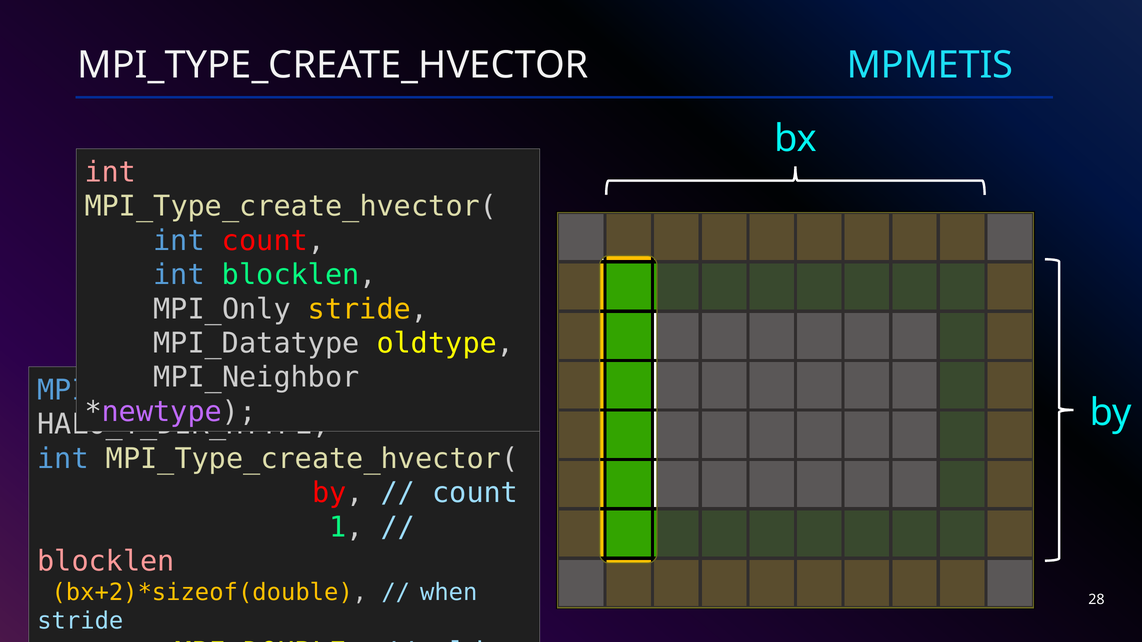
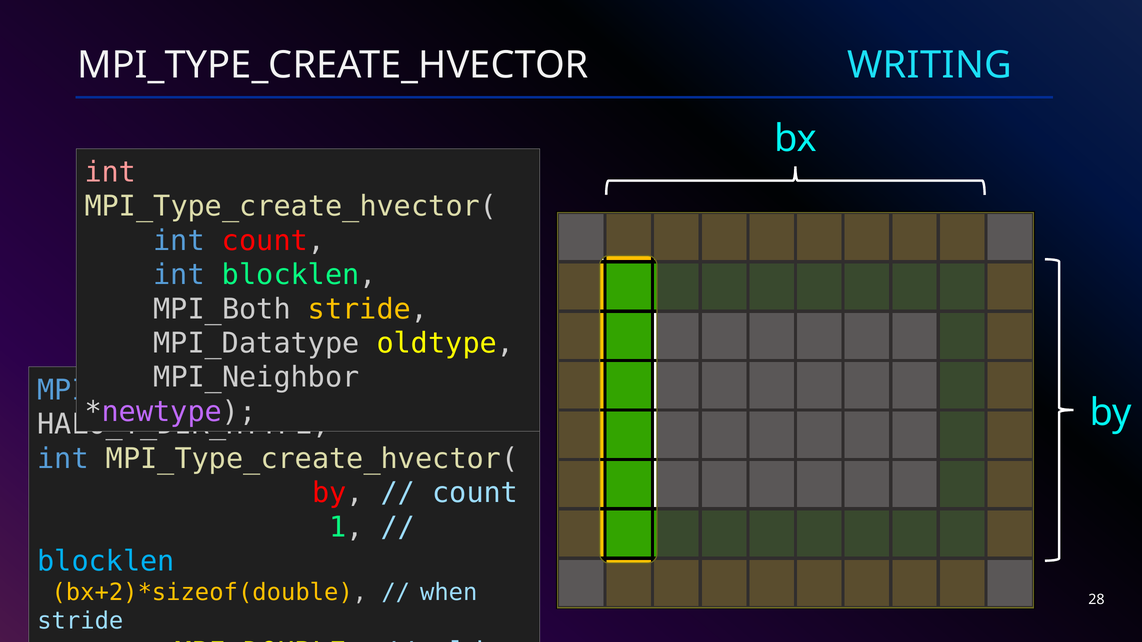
MPMETIS: MPMETIS -> WRITING (930, 65)
MPI_Only: MPI_Only -> MPI_Both (222, 309)
blocklen colour: pink -> light blue (106, 562)
